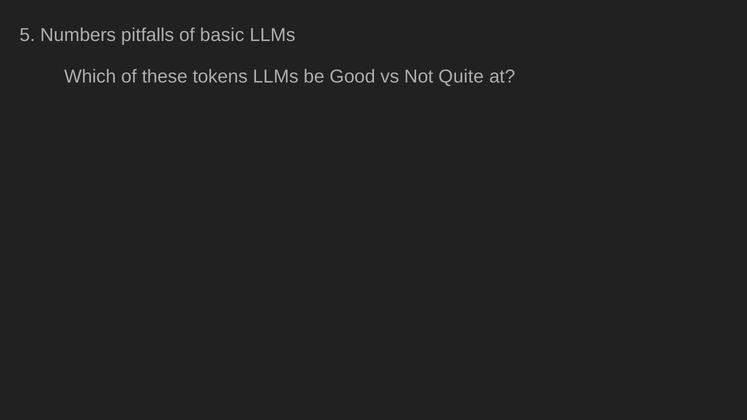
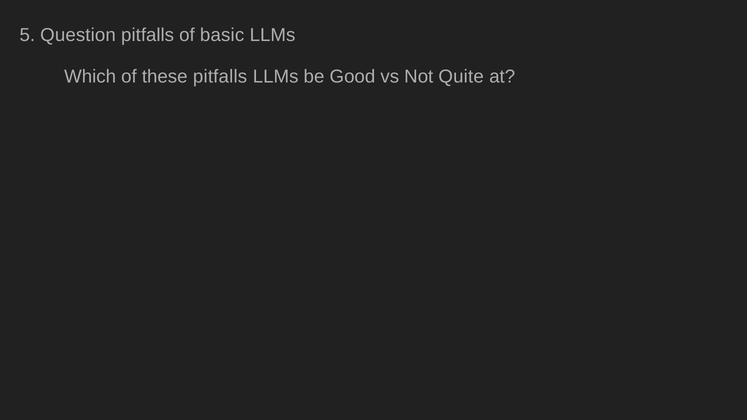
Numbers: Numbers -> Question (78, 35)
these tokens: tokens -> pitfalls (220, 77)
